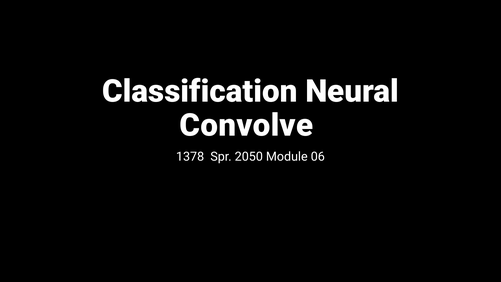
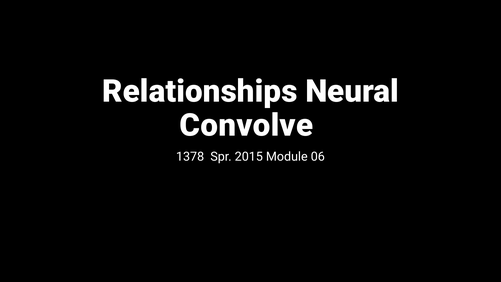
Classification: Classification -> Relationships (200, 91)
2050: 2050 -> 2015 (249, 157)
